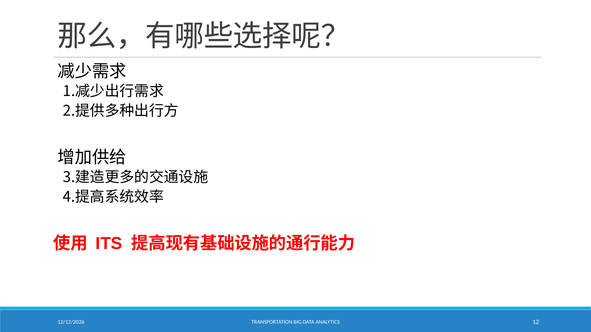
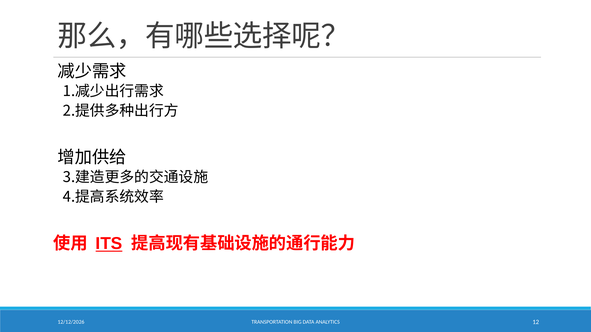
ITS underline: none -> present (109, 244)
